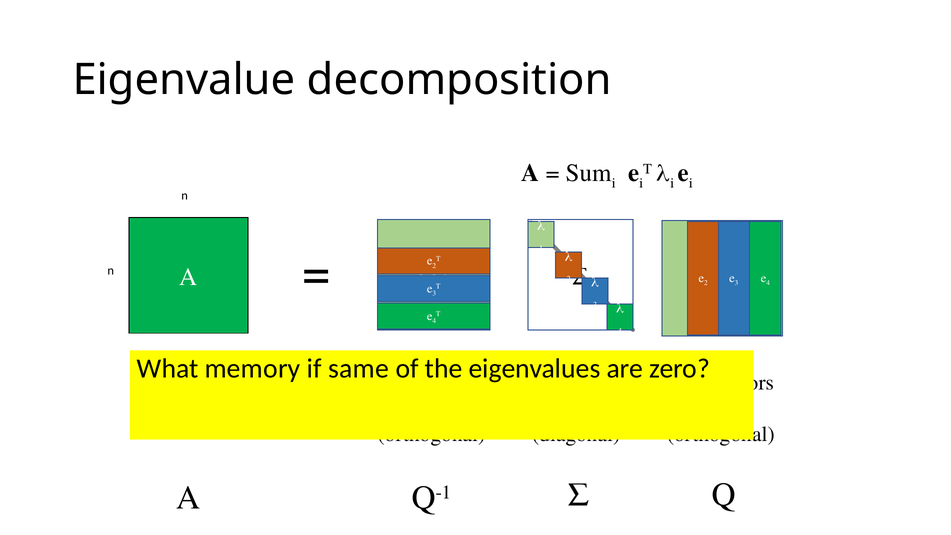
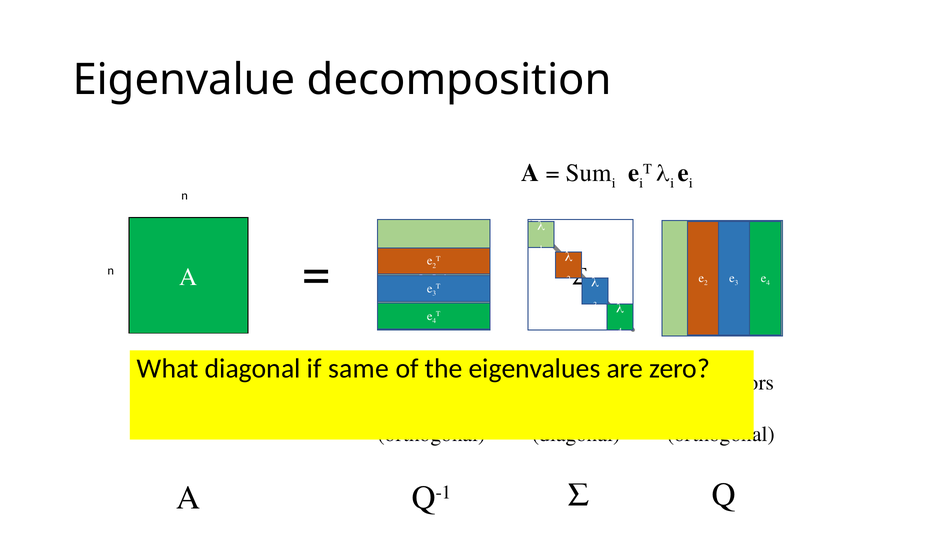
memory: memory -> diagonal (253, 369)
